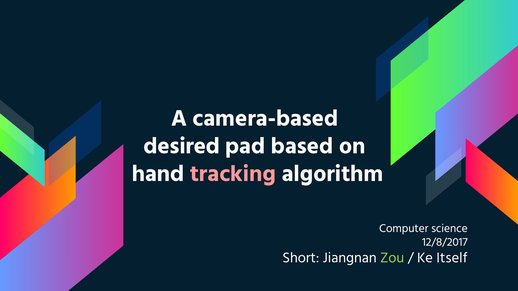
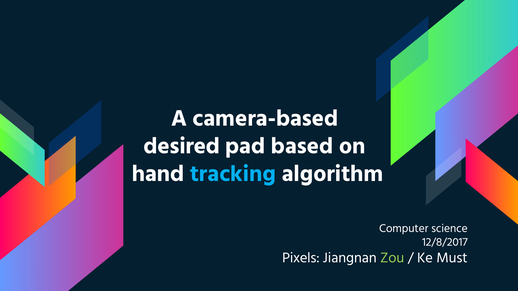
tracking colour: pink -> light blue (233, 174)
Short: Short -> Pixels (301, 258)
Itself: Itself -> Must (452, 258)
